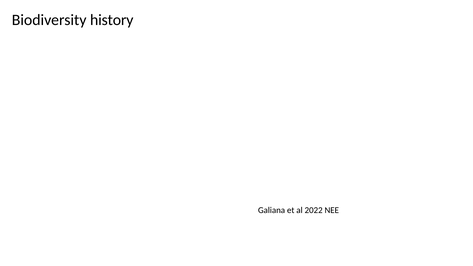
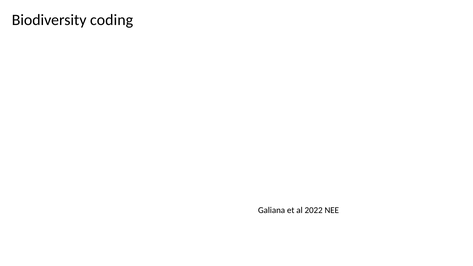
history: history -> coding (112, 20)
